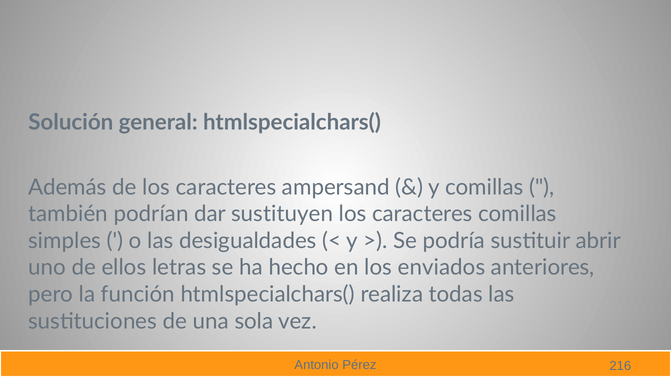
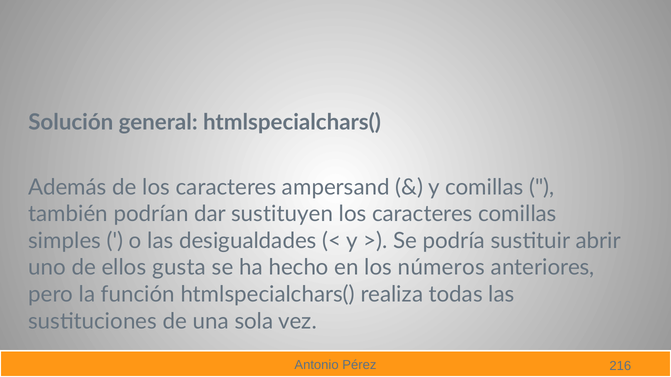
letras: letras -> gusta (179, 268)
enviados: enviados -> números (441, 268)
